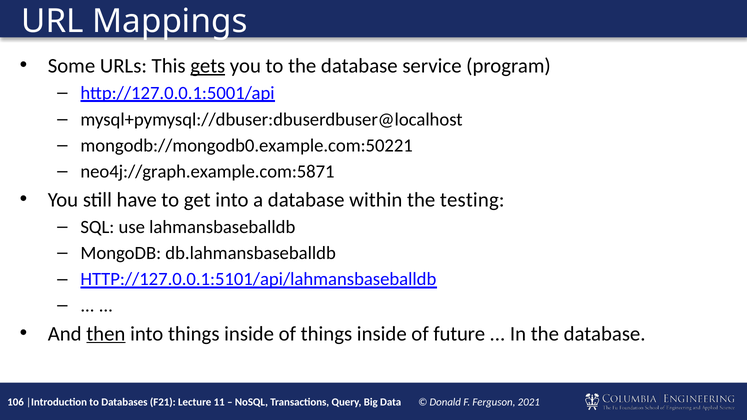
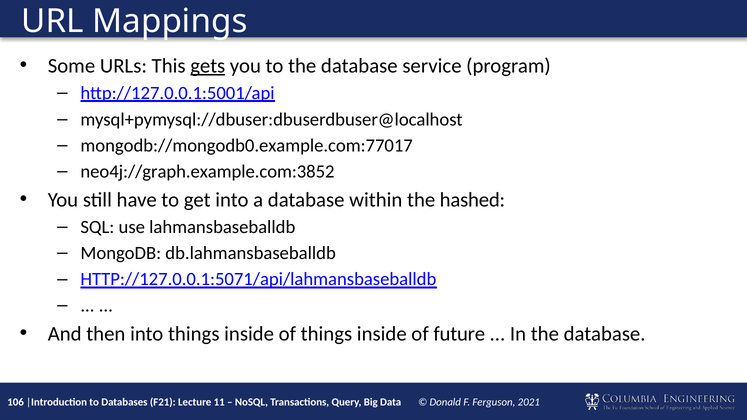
mongodb://mongodb0.example.com:50221: mongodb://mongodb0.example.com:50221 -> mongodb://mongodb0.example.com:77017 (247, 146)
neo4j://graph.example.com:5871: neo4j://graph.example.com:5871 -> neo4j://graph.example.com:3852 (207, 172)
testing: testing -> hashed (472, 200)
HTTP://127.0.0.1:5101/api/lahmansbaseballdb: HTTP://127.0.0.1:5101/api/lahmansbaseballdb -> HTTP://127.0.0.1:5071/api/lahmansbaseballdb (258, 279)
then underline: present -> none (106, 334)
